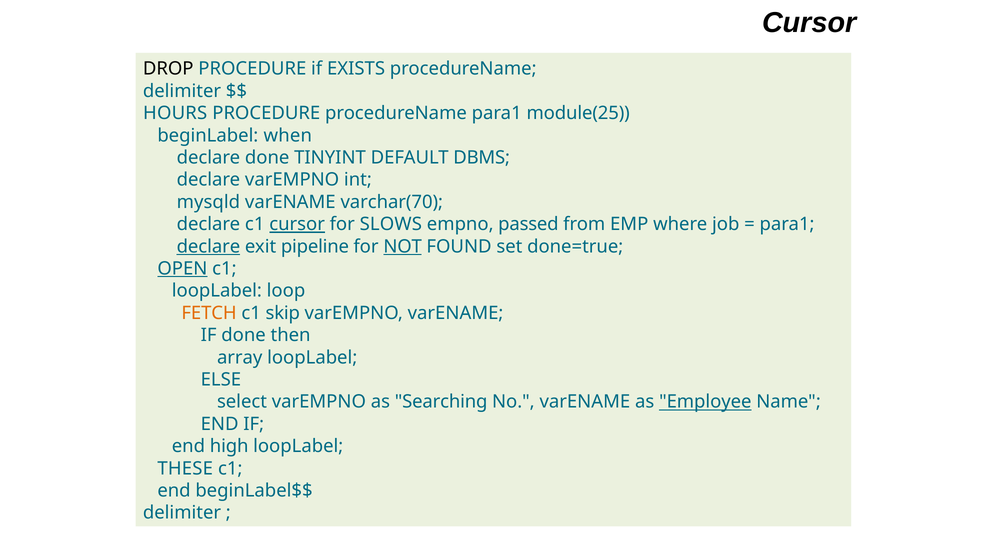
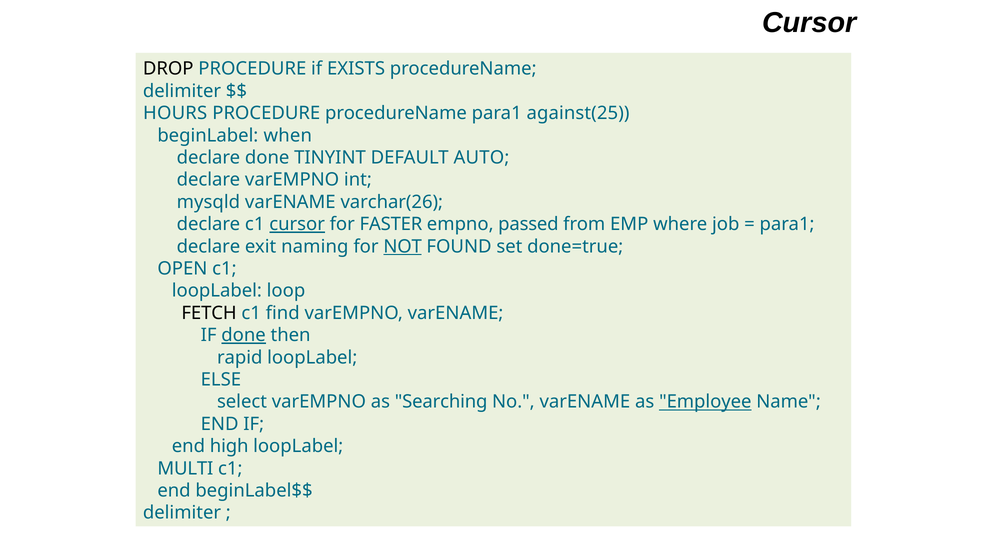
module(25: module(25 -> against(25 (578, 113)
DBMS: DBMS -> AUTO (481, 158)
varchar(70: varchar(70 -> varchar(26 (392, 202)
SLOWS: SLOWS -> FASTER (391, 224)
declare underline: present -> none (208, 247)
pipeline: pipeline -> naming (315, 247)
OPEN underline: present -> none (182, 269)
FETCH colour: orange -> black (209, 313)
skip: skip -> find (283, 313)
done underline: none -> present (244, 335)
array: array -> rapid (240, 358)
THESE: THESE -> MULTI (185, 469)
